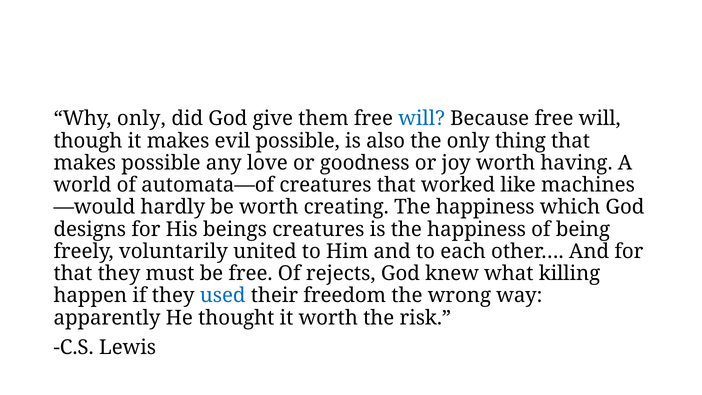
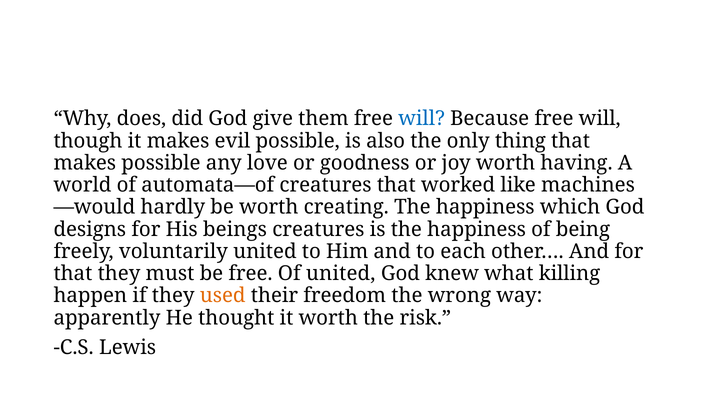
Why only: only -> does (141, 119)
Of rejects: rejects -> united (341, 274)
used colour: blue -> orange (223, 296)
